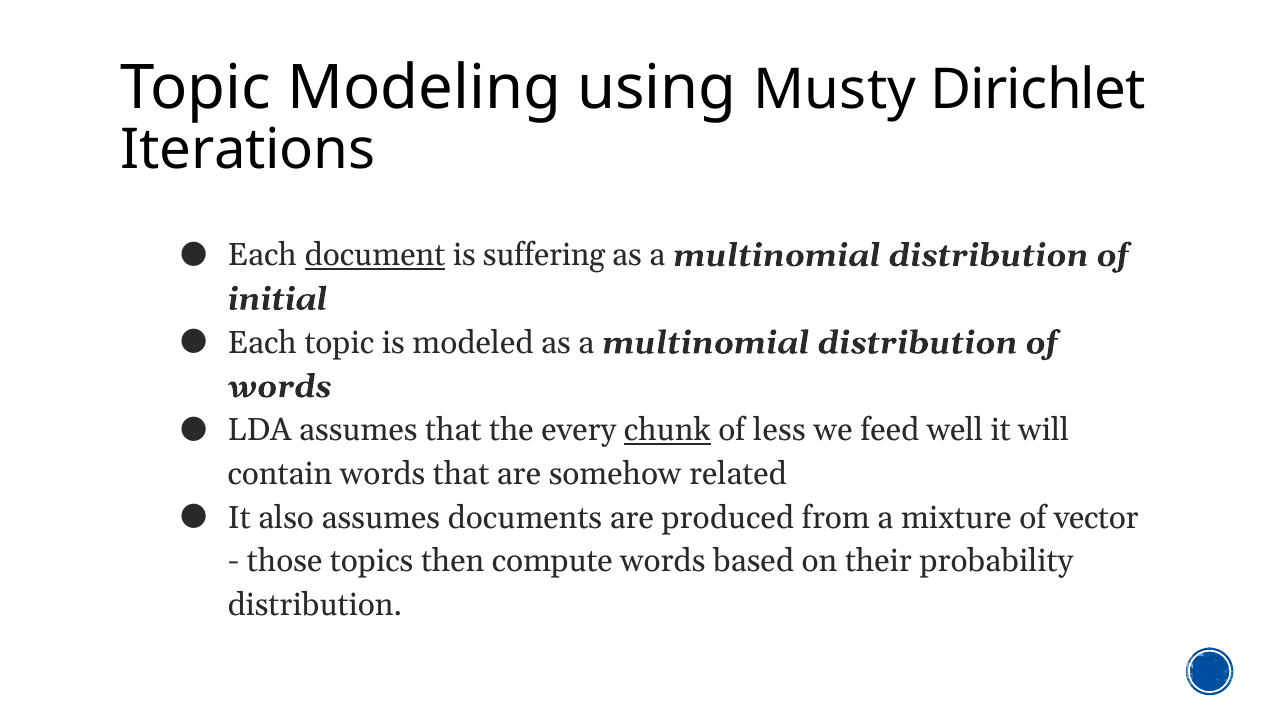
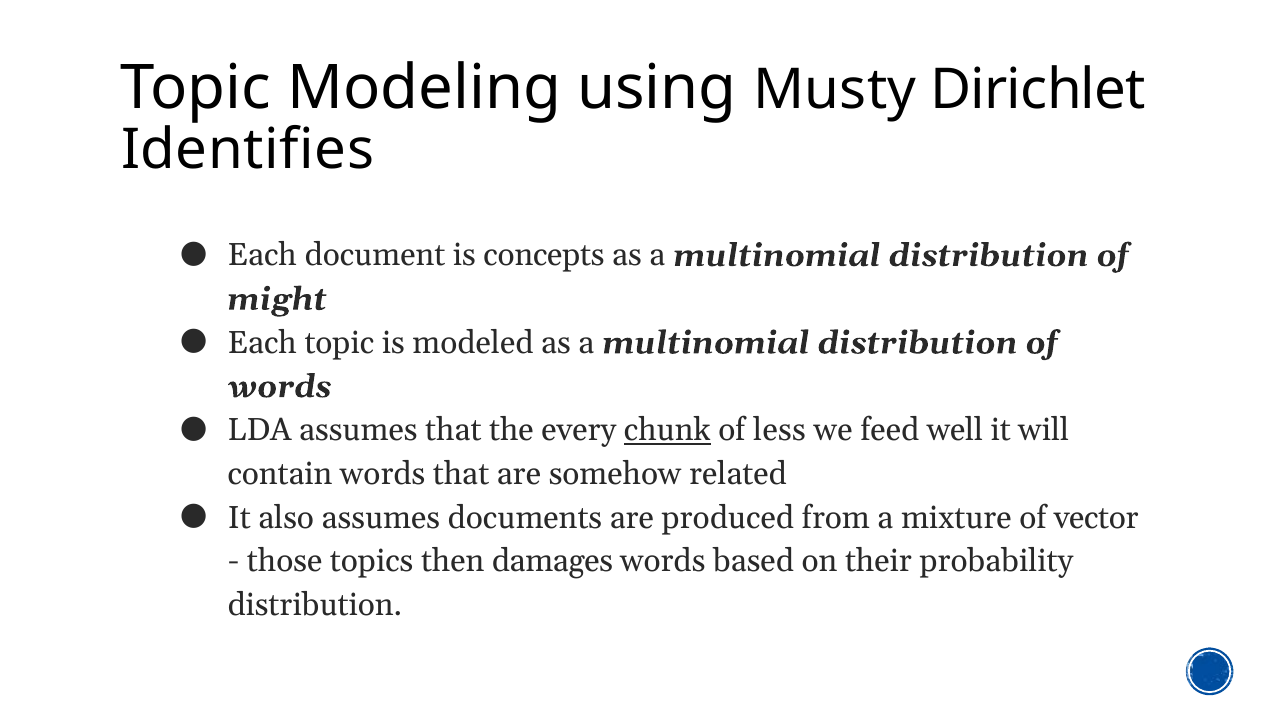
Iterations: Iterations -> Identifies (248, 150)
document underline: present -> none (375, 256)
suffering: suffering -> concepts (544, 256)
initial: initial -> might (277, 299)
compute: compute -> damages (552, 562)
